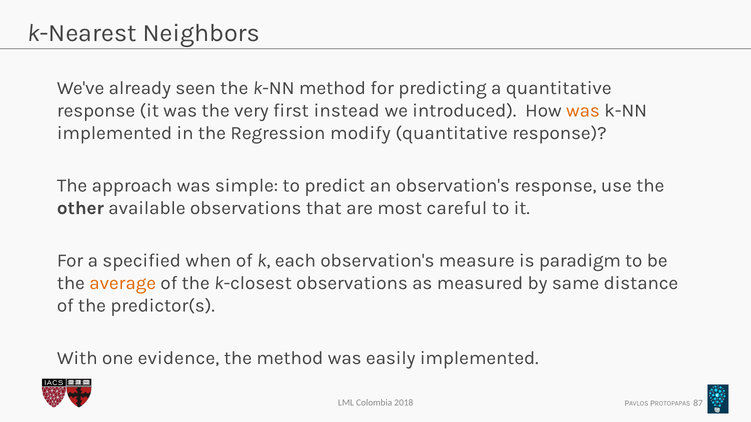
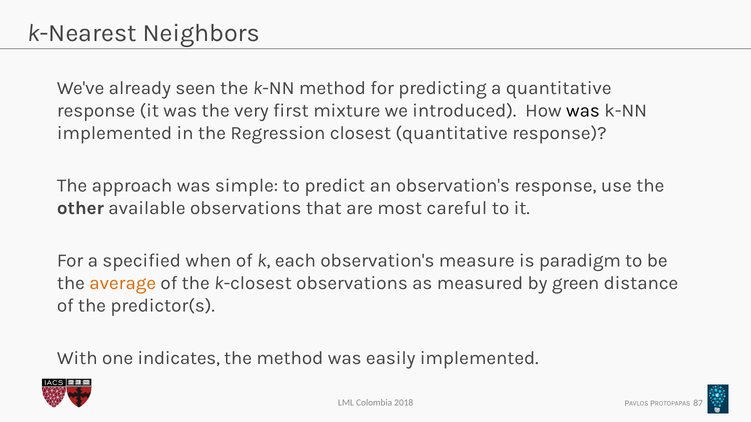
instead: instead -> mixture (347, 110)
was colour: orange -> black (583, 110)
modify: modify -> closest (360, 133)
same: same -> green (576, 283)
evidence: evidence -> indicates (179, 358)
